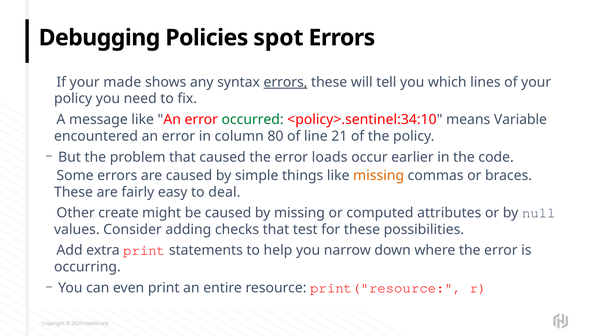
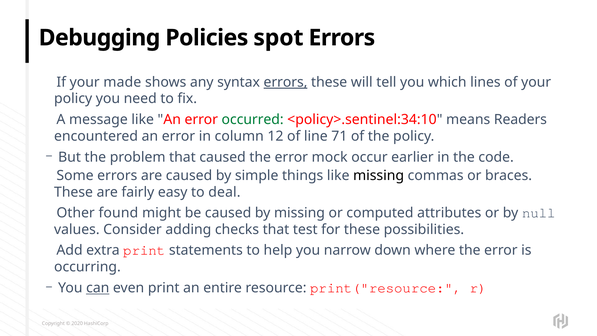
Variable: Variable -> Readers (520, 119)
80: 80 -> 12 (275, 136)
21: 21 -> 71 (339, 136)
loads: loads -> mock (330, 157)
missing colour: orange -> black (379, 175)
create: create -> found (118, 213)
can underline: none -> present (98, 288)
